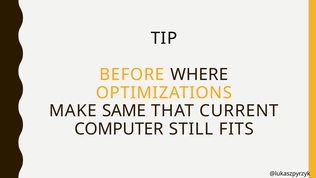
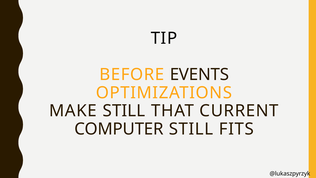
WHERE: WHERE -> EVENTS (199, 74)
MAKE SAME: SAME -> STILL (124, 111)
